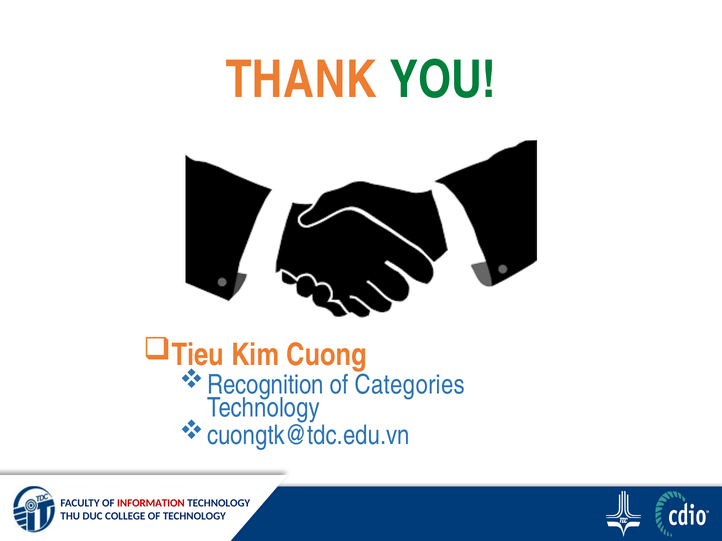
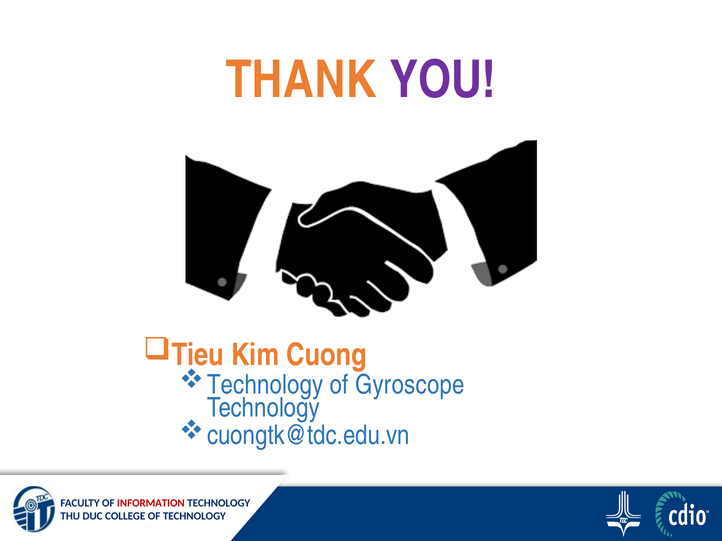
YOU colour: green -> purple (443, 80)
Recognition: Recognition -> Technology (265, 385)
Categories: Categories -> Gyroscope (410, 385)
